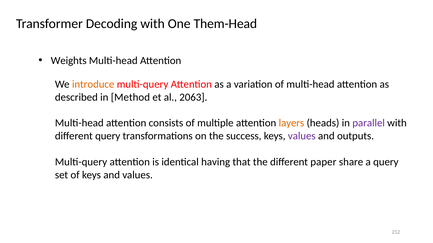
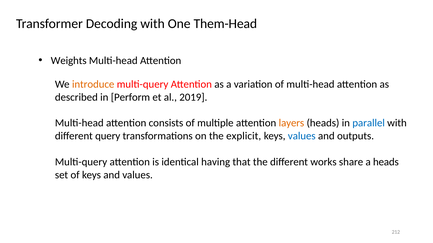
Method: Method -> Perform (130, 97)
2063: 2063 -> 2019 (193, 97)
parallel colour: purple -> blue (369, 123)
success: success -> explicit (244, 136)
values colour: purple -> blue (302, 136)
paper: paper -> works (323, 162)
a query: query -> heads (386, 162)
